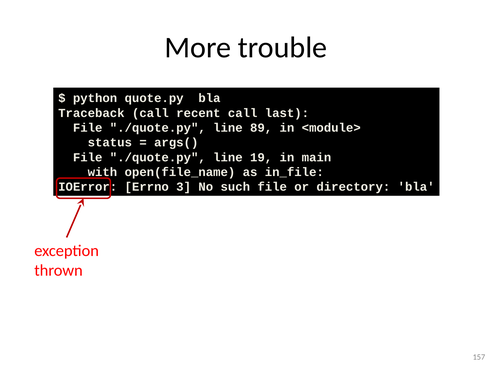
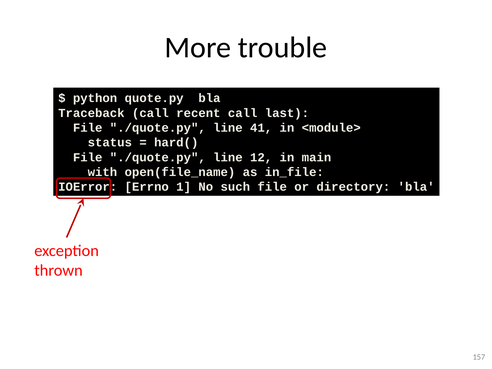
89: 89 -> 41 (261, 128)
args(: args( -> hard( (176, 143)
19: 19 -> 12 (261, 157)
3: 3 -> 1 (184, 187)
